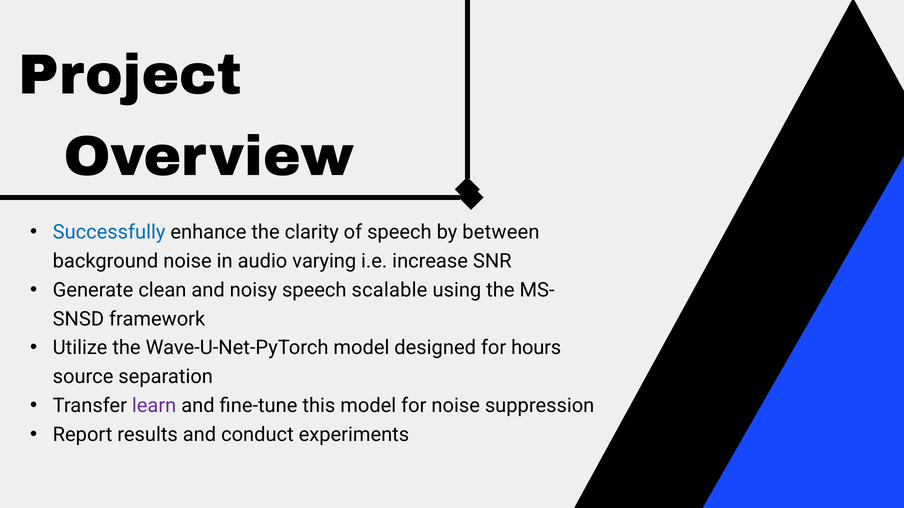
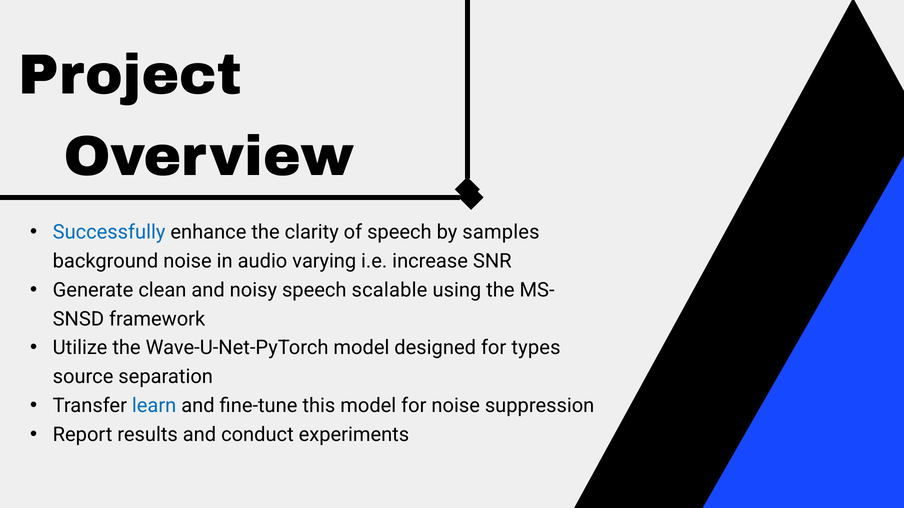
between: between -> samples (501, 232)
hours: hours -> types (536, 348)
learn colour: purple -> blue (154, 406)
